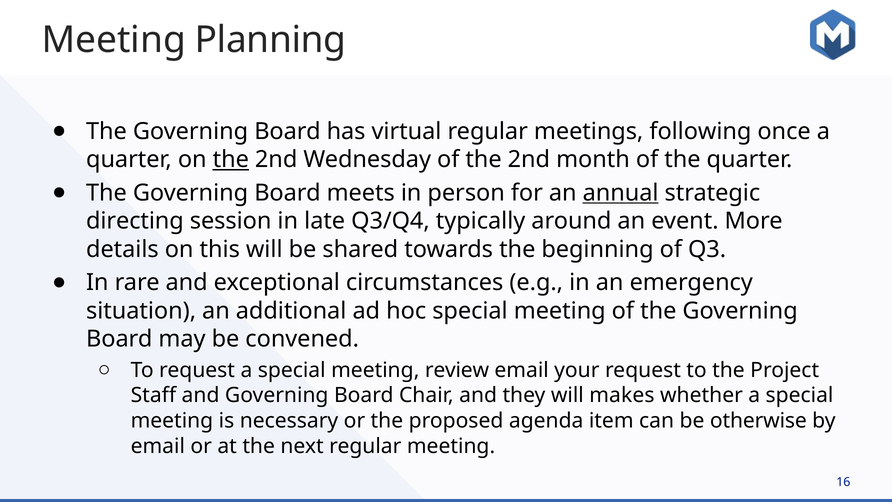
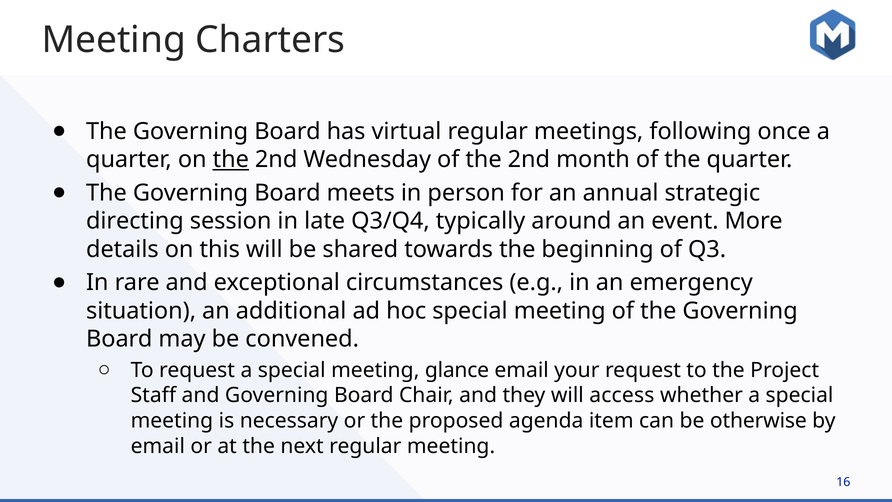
Planning: Planning -> Charters (270, 40)
annual underline: present -> none (621, 193)
review: review -> glance (457, 370)
makes: makes -> access (622, 395)
